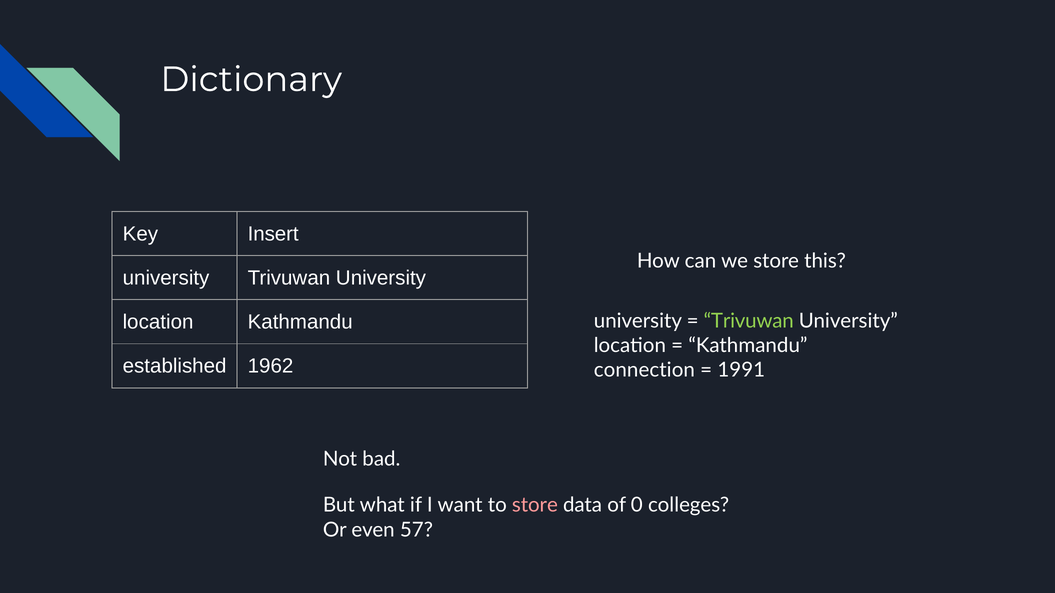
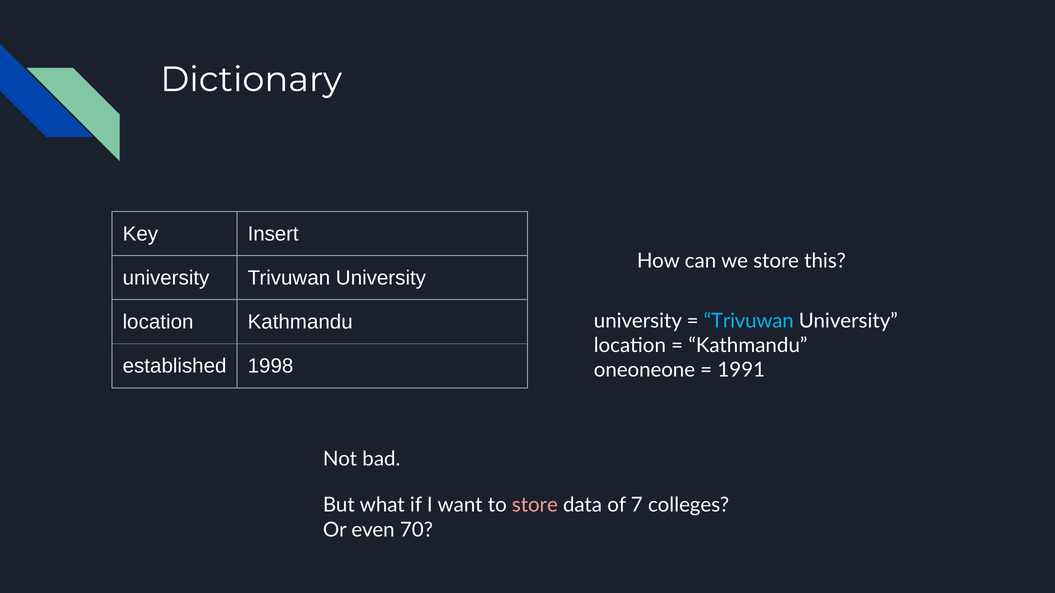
Trivuwan colour: light green -> light blue (749, 321)
1962: 1962 -> 1998 (271, 366)
connection: connection -> oneoneone (644, 370)
0: 0 -> 7 (637, 506)
57: 57 -> 70 (416, 530)
